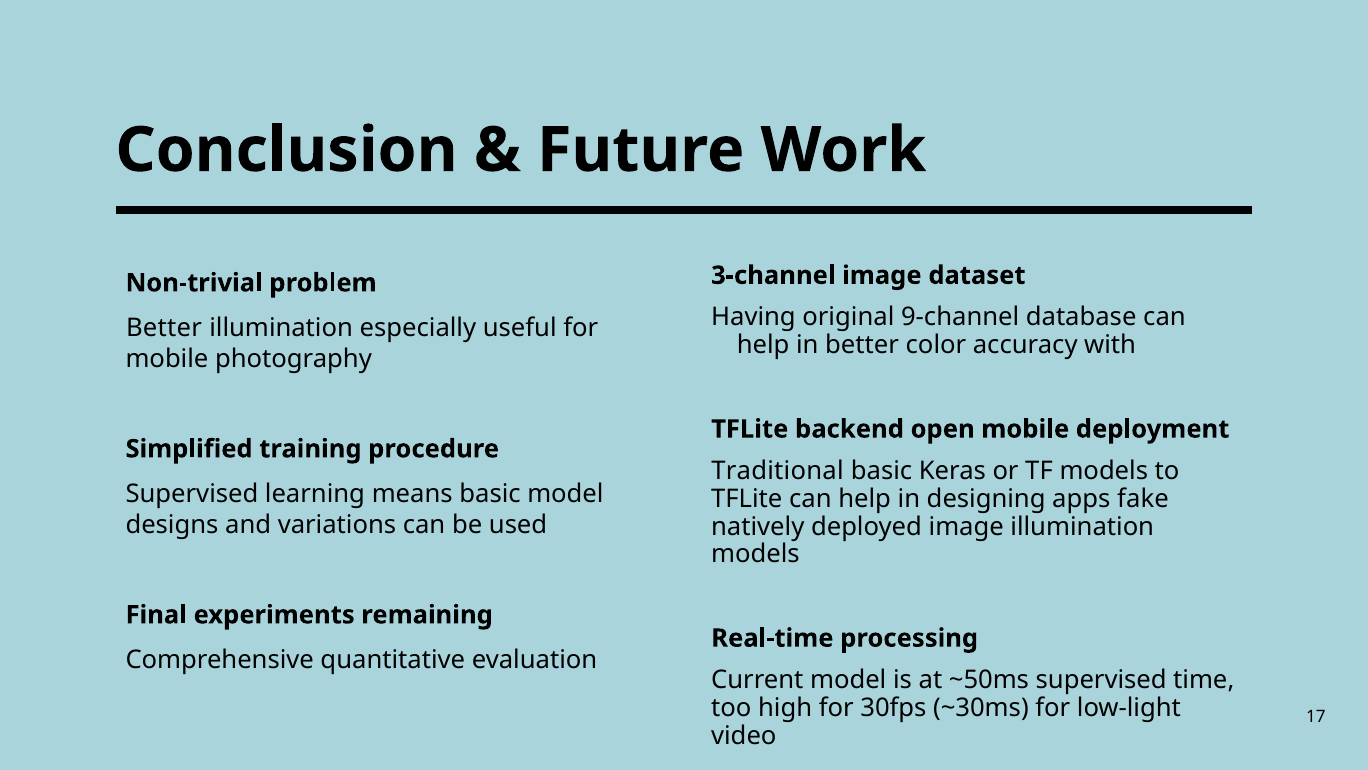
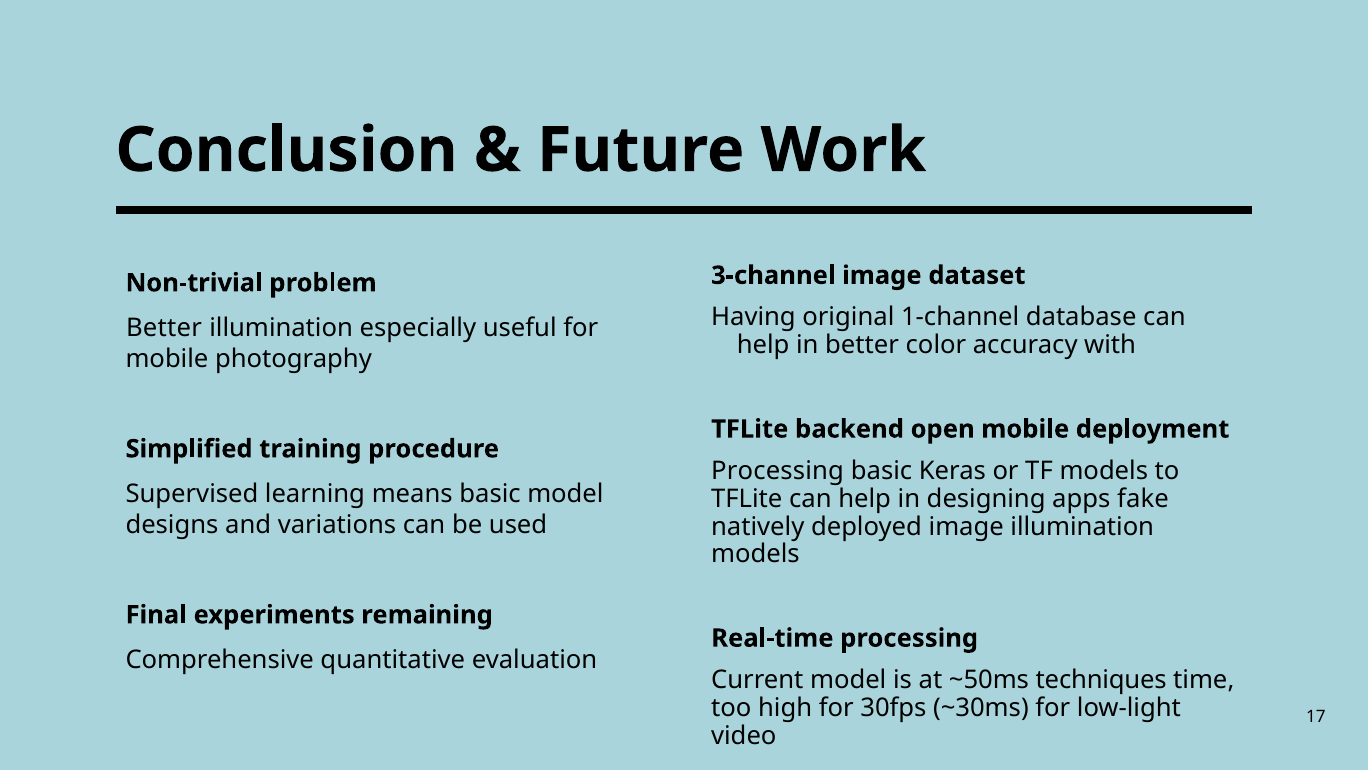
9-channel: 9-channel -> 1-channel (960, 317)
Traditional: Traditional -> Processing (778, 471)
~50ms supervised: supervised -> techniques (1101, 680)
